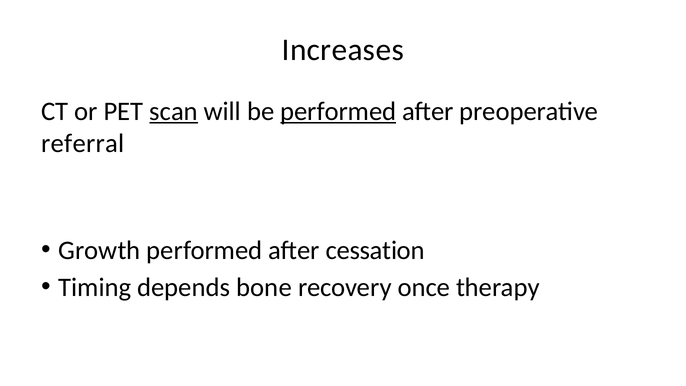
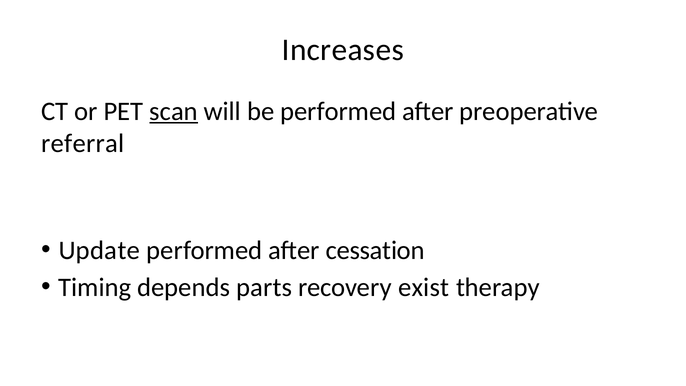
performed underline: present -> none (338, 111)
Growth: Growth -> Update (99, 250)
bone: bone -> parts (264, 288)
once: once -> exist (424, 288)
